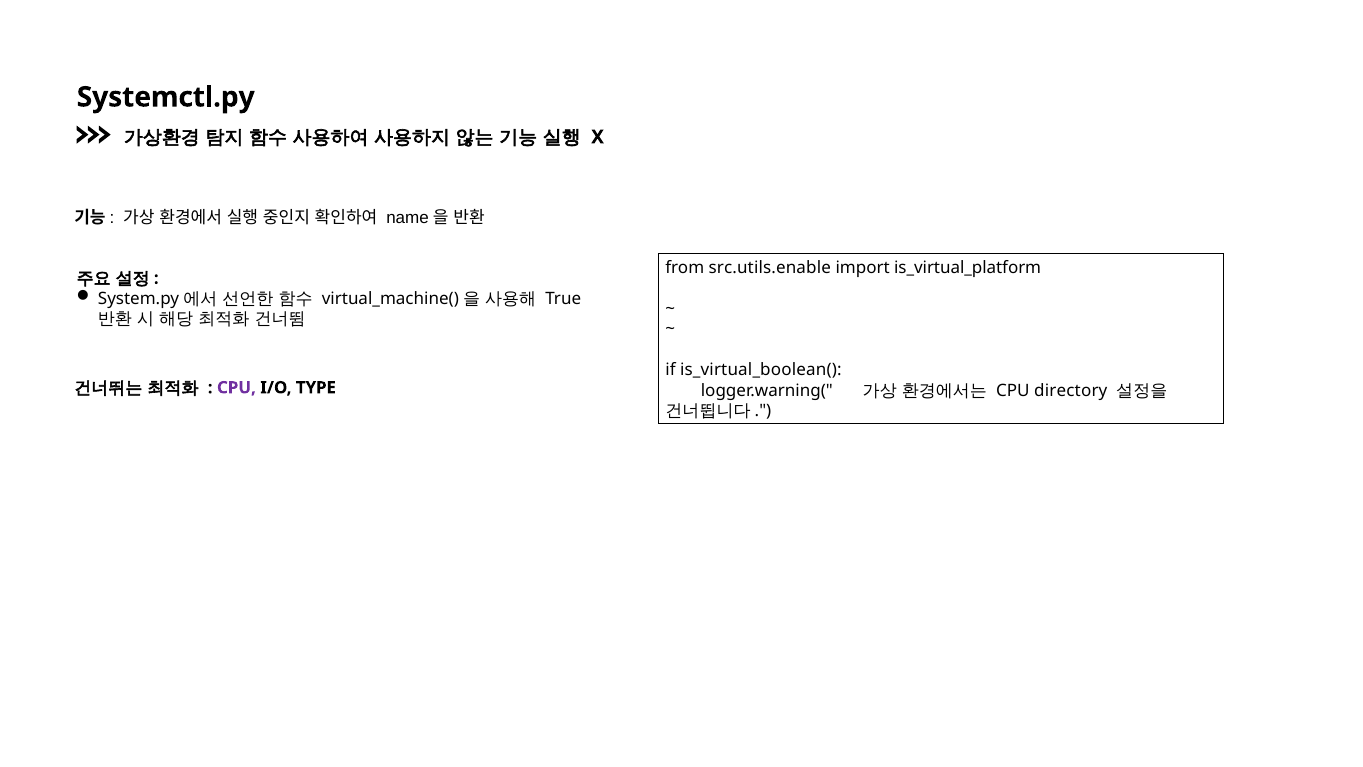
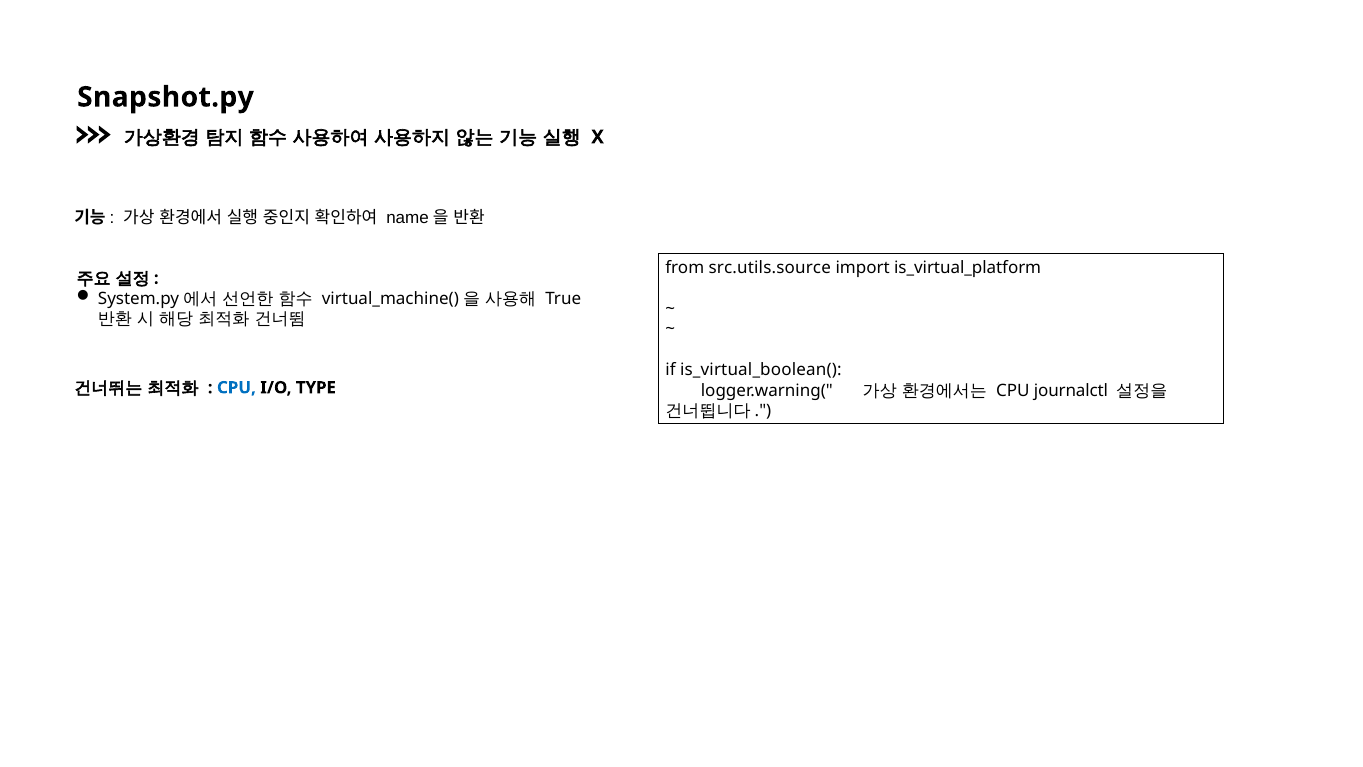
Systemctl.py: Systemctl.py -> Snapshot.py (165, 97)
src.utils.enable: src.utils.enable -> src.utils.source (770, 268)
CPU colour: purple -> blue (236, 388)
directory: directory -> journalctl (1071, 390)
